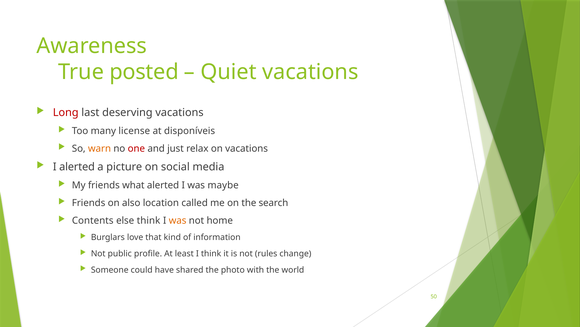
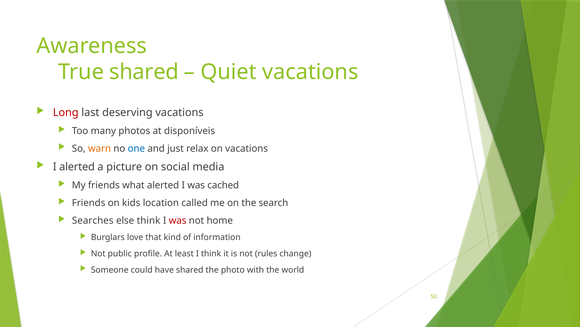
True posted: posted -> shared (144, 72)
license: license -> photos (134, 131)
one colour: red -> blue (136, 148)
maybe: maybe -> cached (223, 185)
also: also -> kids (131, 202)
Contents: Contents -> Searches (93, 220)
was colour: orange -> red (178, 220)
